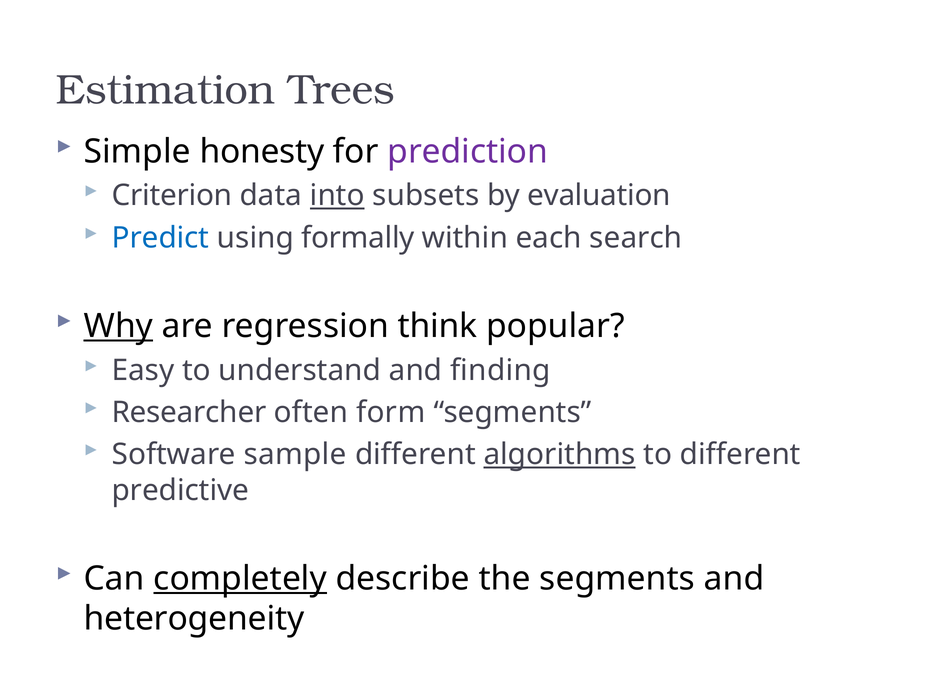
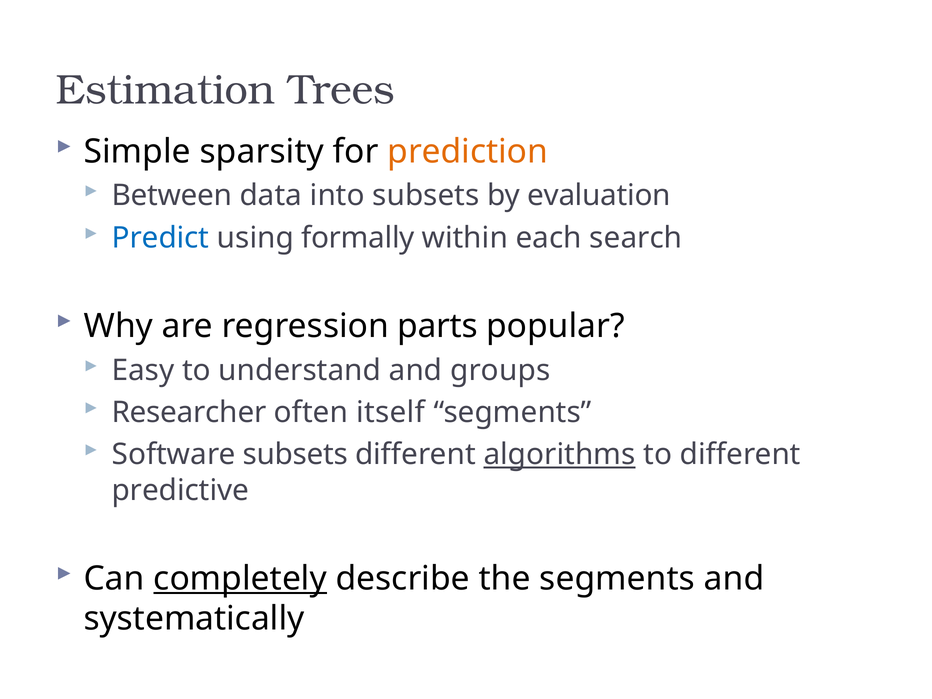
honesty: honesty -> sparsity (262, 151)
prediction colour: purple -> orange (468, 151)
Criterion: Criterion -> Between (172, 196)
into underline: present -> none (337, 196)
Why underline: present -> none (118, 326)
think: think -> parts (438, 326)
finding: finding -> groups (500, 370)
form: form -> itself (391, 412)
Software sample: sample -> subsets (295, 455)
heterogeneity: heterogeneity -> systematically (194, 619)
